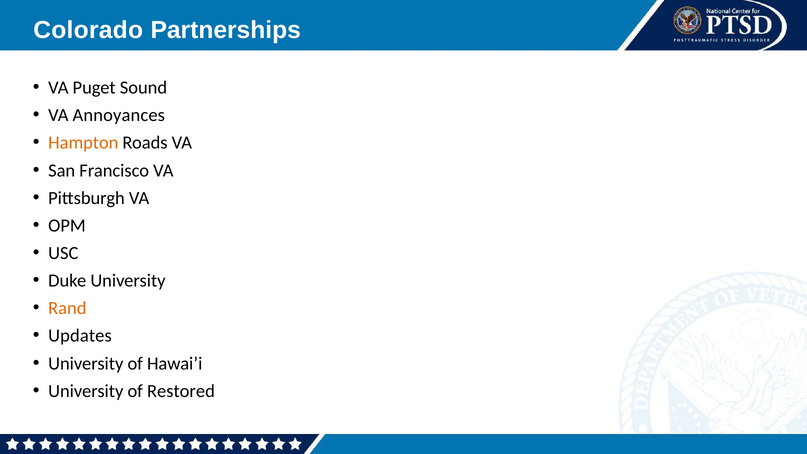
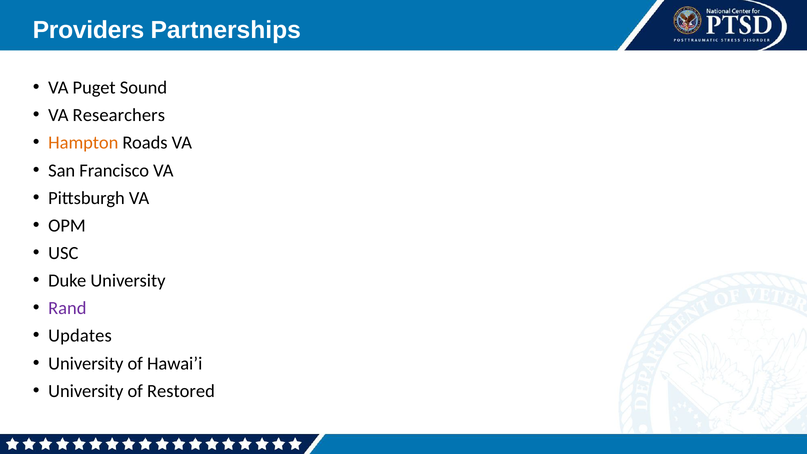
Colorado: Colorado -> Providers (88, 30)
Annoyances: Annoyances -> Researchers (119, 115)
Rand colour: orange -> purple (67, 308)
